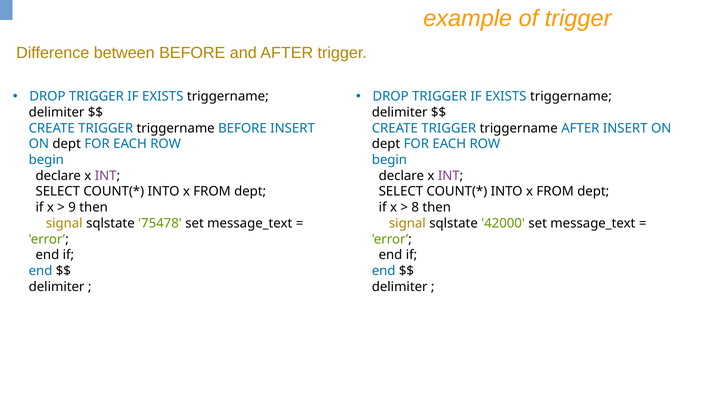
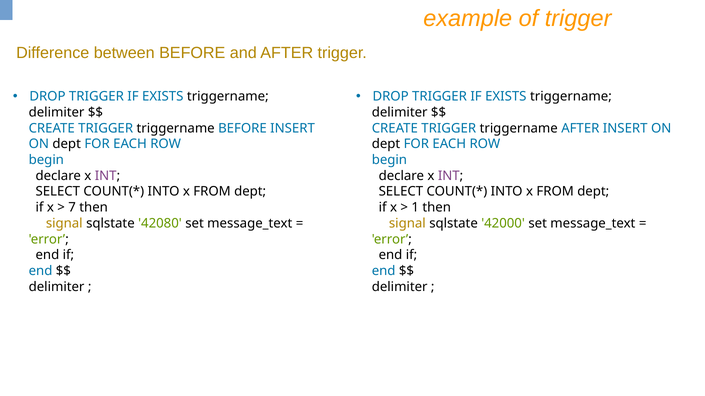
9: 9 -> 7 (72, 208)
8: 8 -> 1 (415, 208)
75478: 75478 -> 42080 (160, 224)
